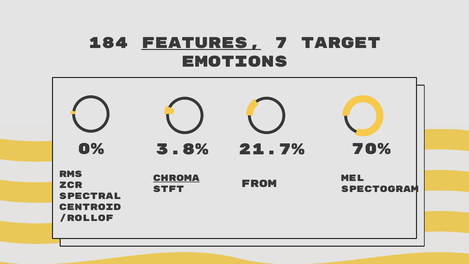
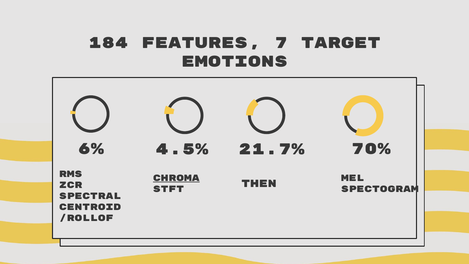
Features underline: present -> none (201, 43)
0%: 0% -> 6% (91, 149)
3.8%: 3.8% -> 4.5% (182, 149)
FROM: FROM -> THEN (259, 184)
